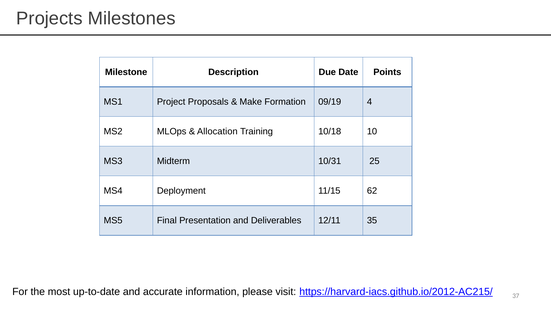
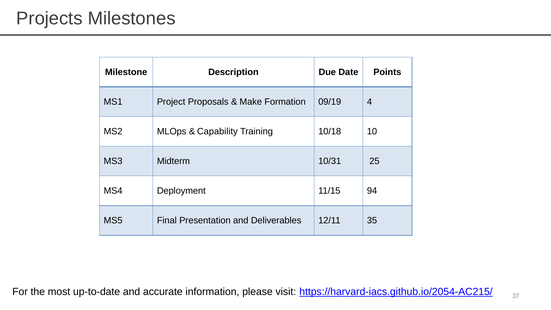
Allocation: Allocation -> Capability (217, 131)
62: 62 -> 94 (372, 191)
https://harvard-iacs.github.io/2012-AC215/: https://harvard-iacs.github.io/2012-AC215/ -> https://harvard-iacs.github.io/2054-AC215/ (396, 292)
